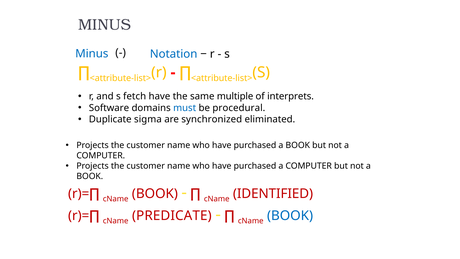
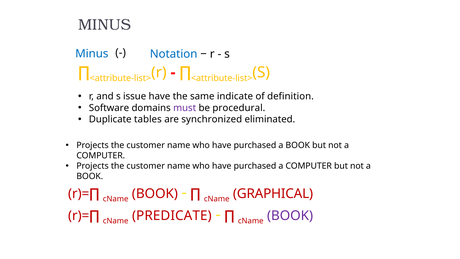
fetch: fetch -> issue (135, 96)
multiple: multiple -> indicate (235, 96)
interprets: interprets -> definition (290, 96)
must colour: blue -> purple (185, 108)
sigma: sigma -> tables (148, 119)
IDENTIFIED: IDENTIFIED -> GRAPHICAL (273, 193)
BOOK colour: blue -> purple (290, 216)
